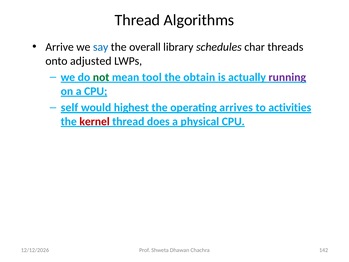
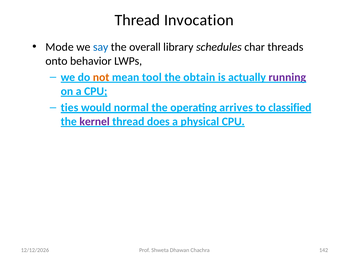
Algorithms: Algorithms -> Invocation (199, 20)
Arrive: Arrive -> Mode (60, 47)
adjusted: adjusted -> behavior (91, 61)
not colour: green -> orange (101, 77)
self: self -> ties (70, 107)
highest: highest -> normal (131, 107)
activities: activities -> classified (290, 107)
kernel colour: red -> purple (95, 121)
